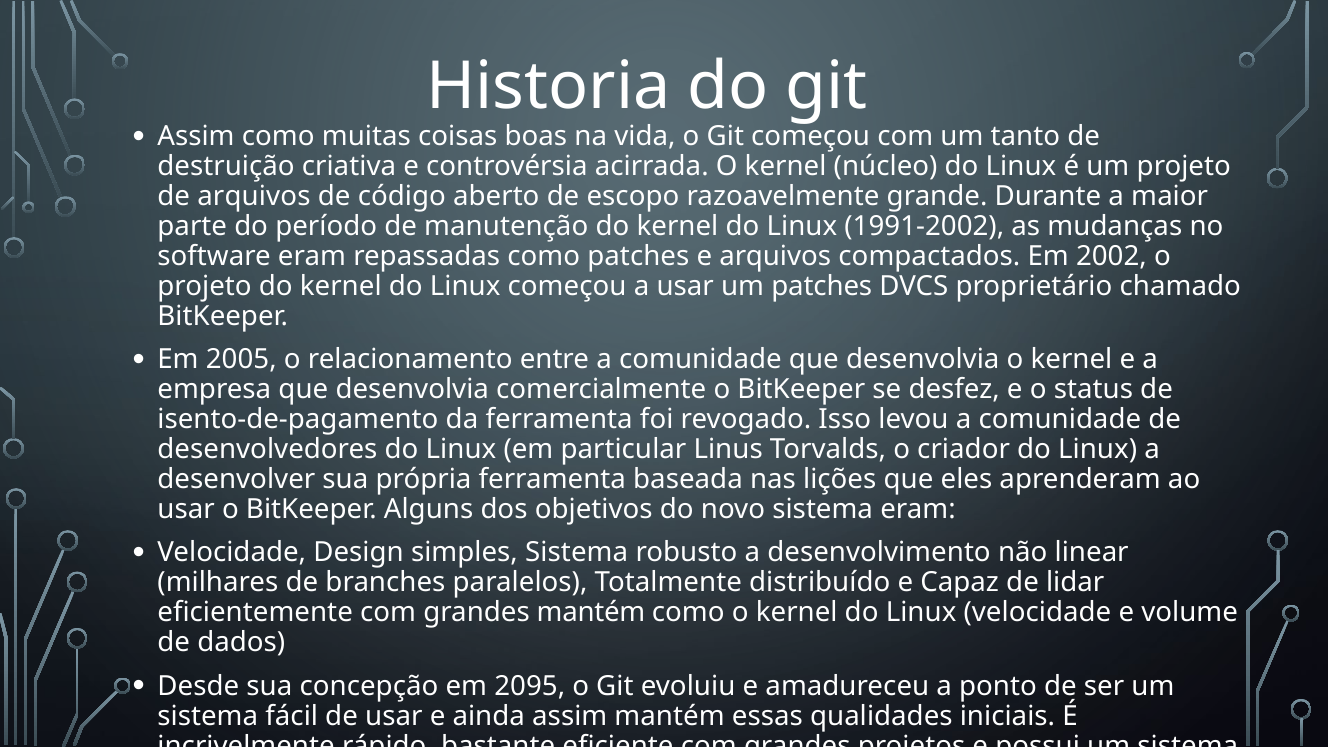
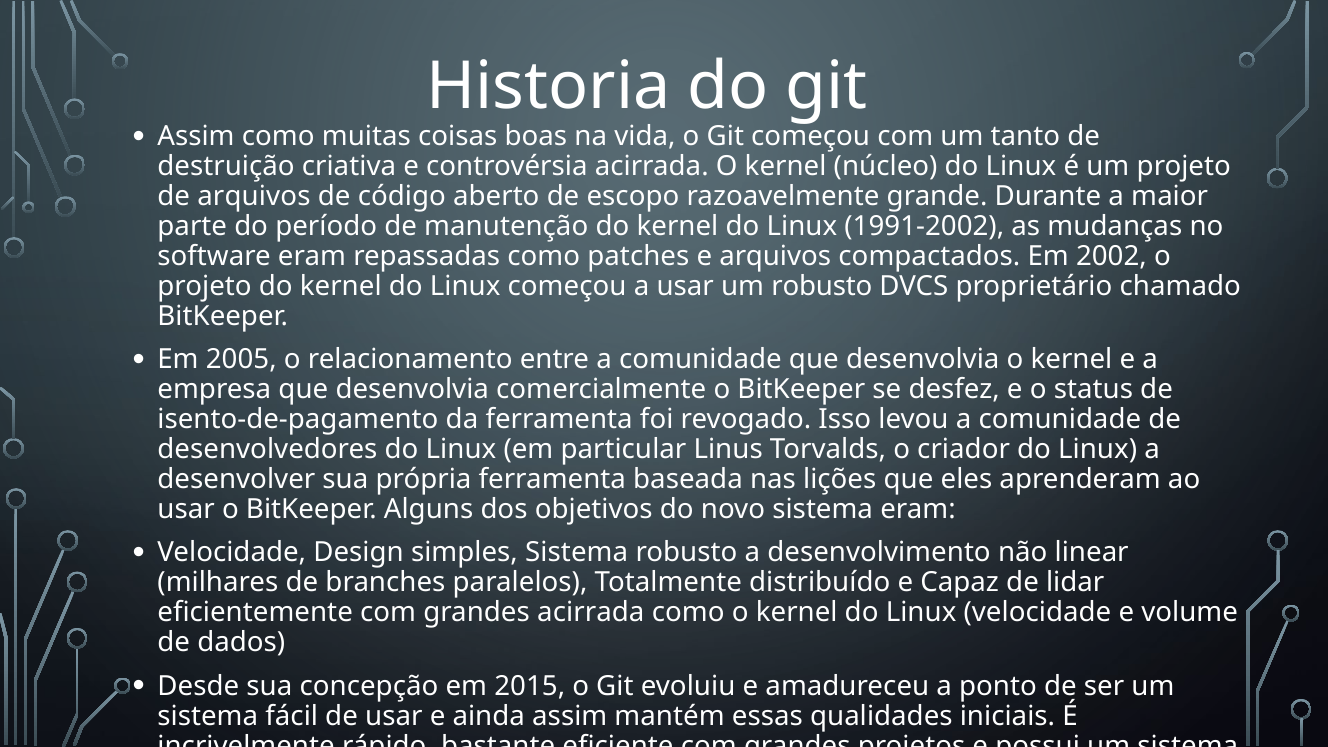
um patches: patches -> robusto (822, 286)
grandes mantém: mantém -> acirrada (591, 613)
2095: 2095 -> 2015 (530, 686)
